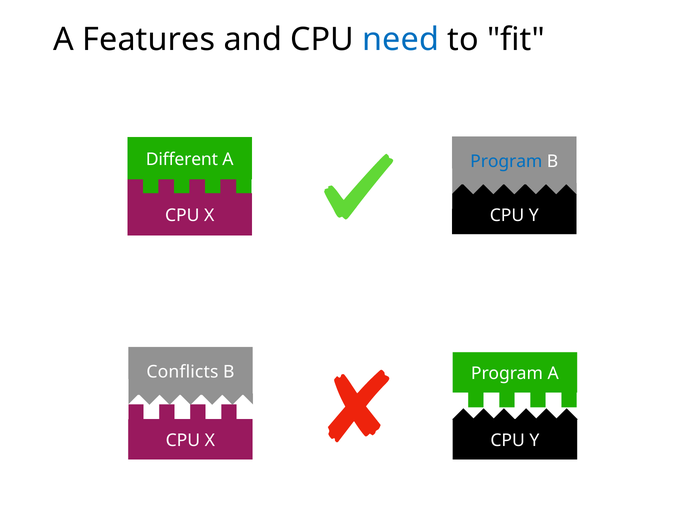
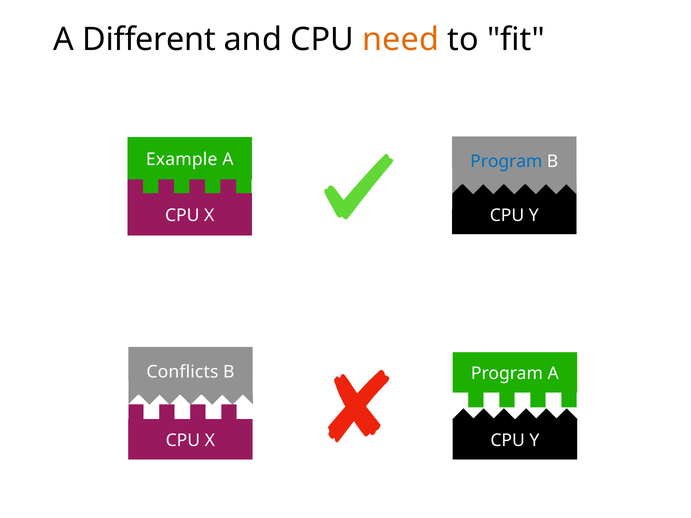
Features: Features -> Different (149, 40)
need colour: blue -> orange (401, 40)
Different: Different -> Example (182, 160)
